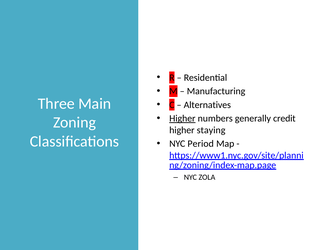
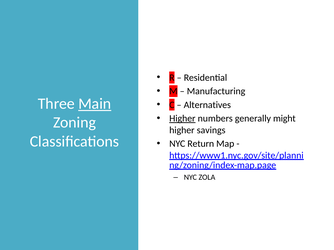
Main underline: none -> present (95, 104)
credit: credit -> might (284, 119)
staying: staying -> savings (211, 130)
Period: Period -> Return (201, 144)
